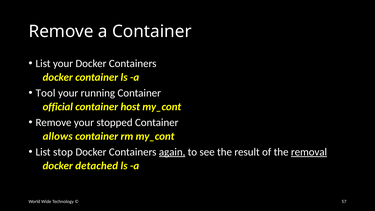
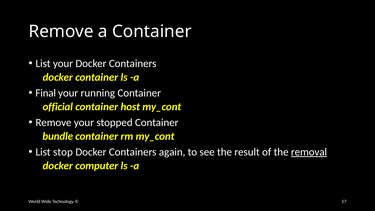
Tool: Tool -> Final (46, 93)
allows: allows -> bundle (58, 136)
again underline: present -> none (172, 152)
detached: detached -> computer (97, 166)
